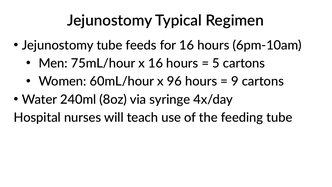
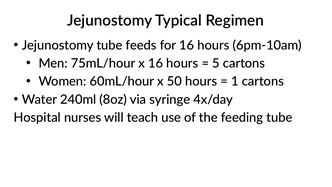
96: 96 -> 50 (174, 81)
9: 9 -> 1 (235, 81)
